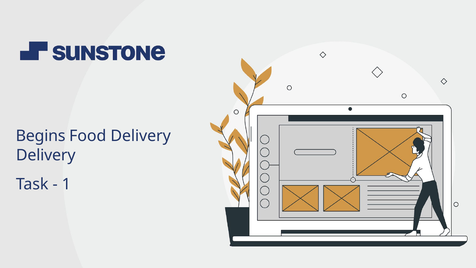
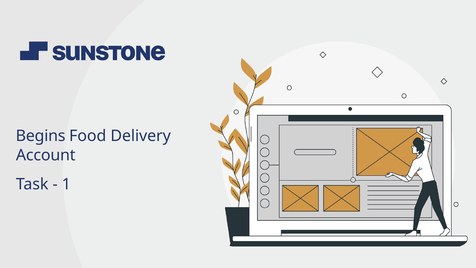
Delivery: Delivery -> Account (46, 155)
